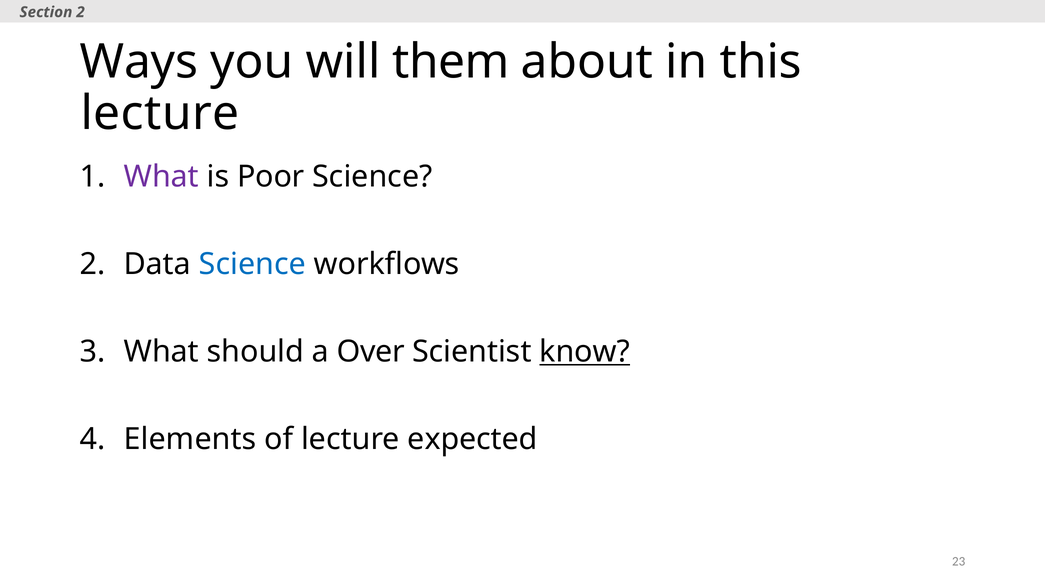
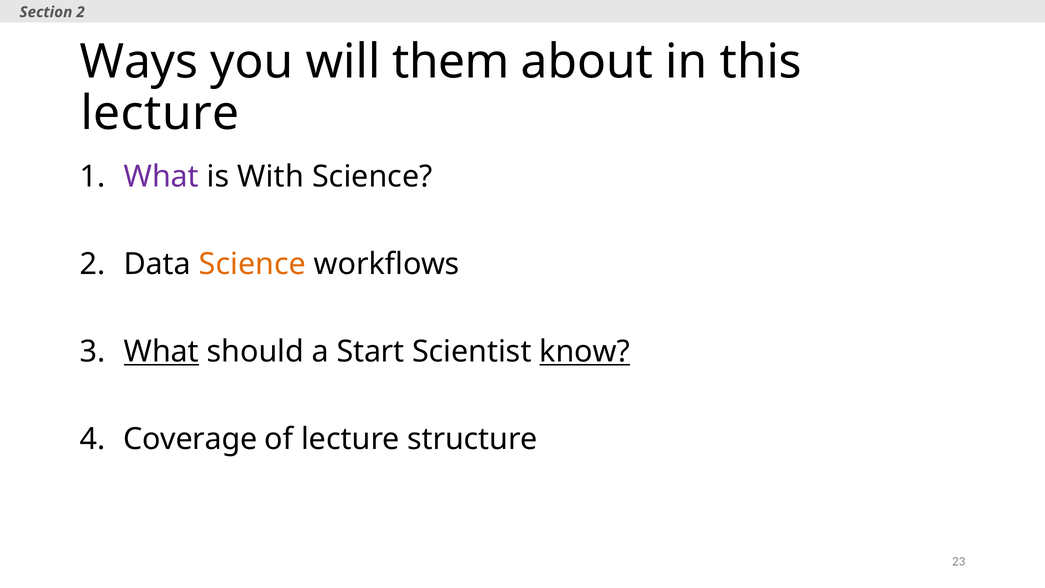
Poor: Poor -> With (271, 177)
Science colour: blue -> orange (252, 264)
What underline: none -> present (161, 352)
Over: Over -> Start (371, 352)
Elements: Elements -> Coverage (190, 439)
expected: expected -> structure (473, 439)
